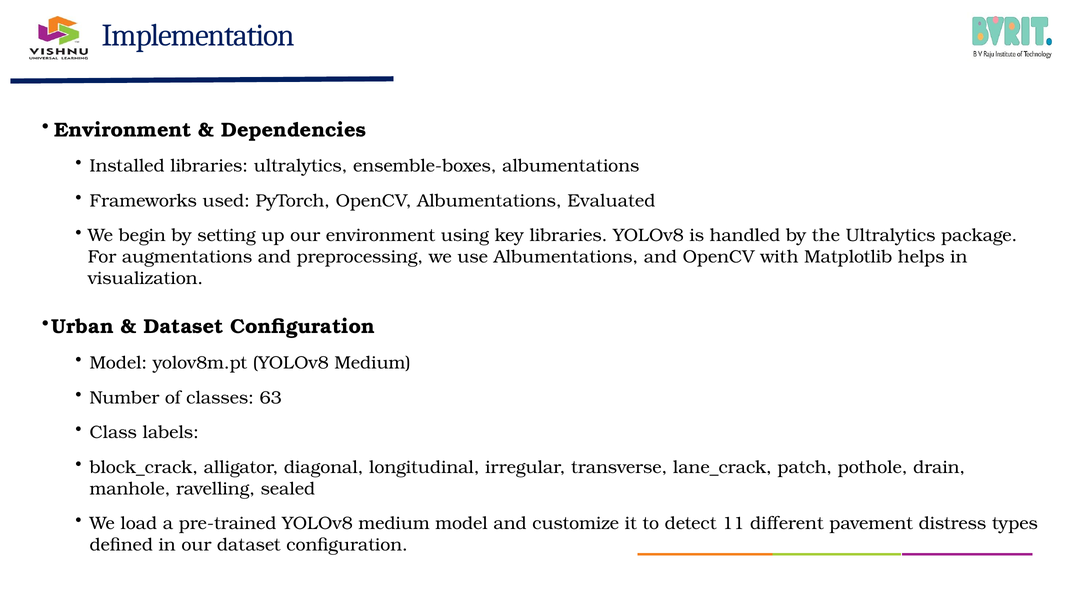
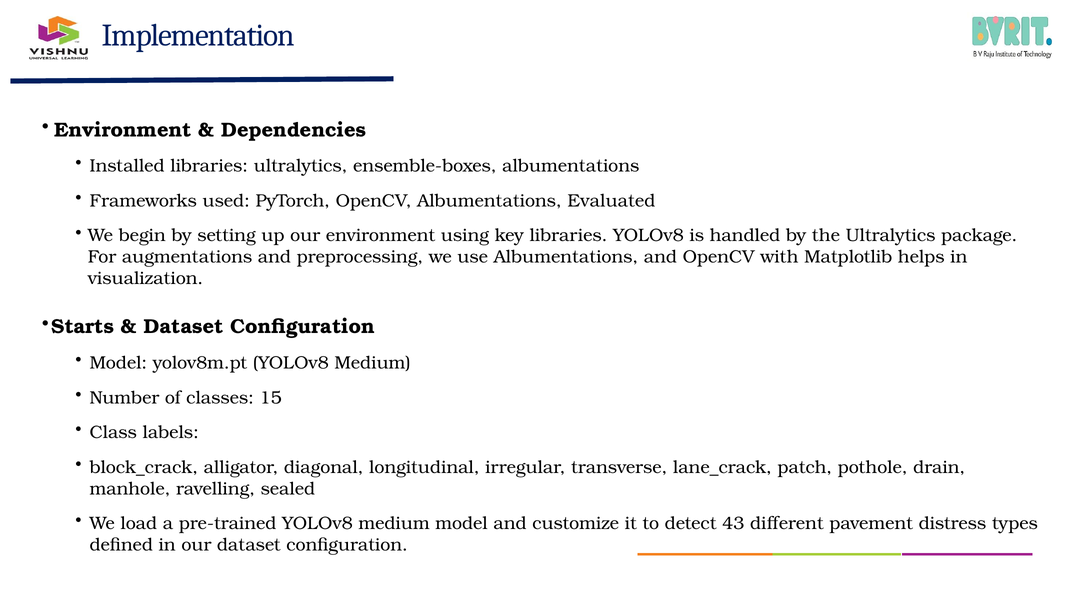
Urban: Urban -> Starts (83, 327)
63: 63 -> 15 (271, 398)
11: 11 -> 43 (733, 524)
